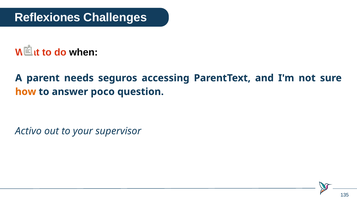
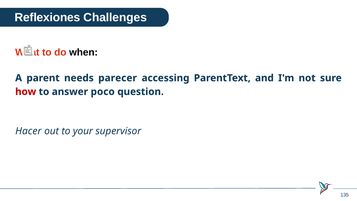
seguros: seguros -> parecer (118, 78)
how colour: orange -> red (26, 92)
Activo: Activo -> Hacer (28, 131)
